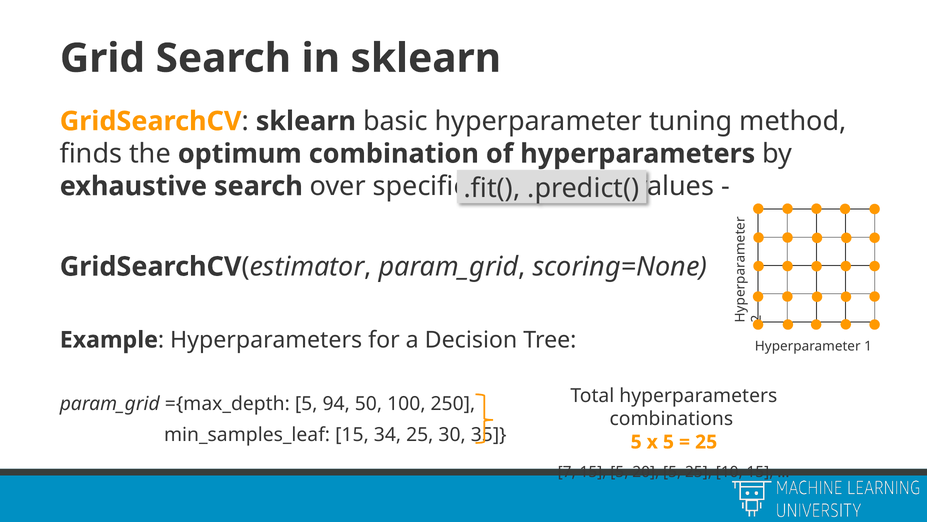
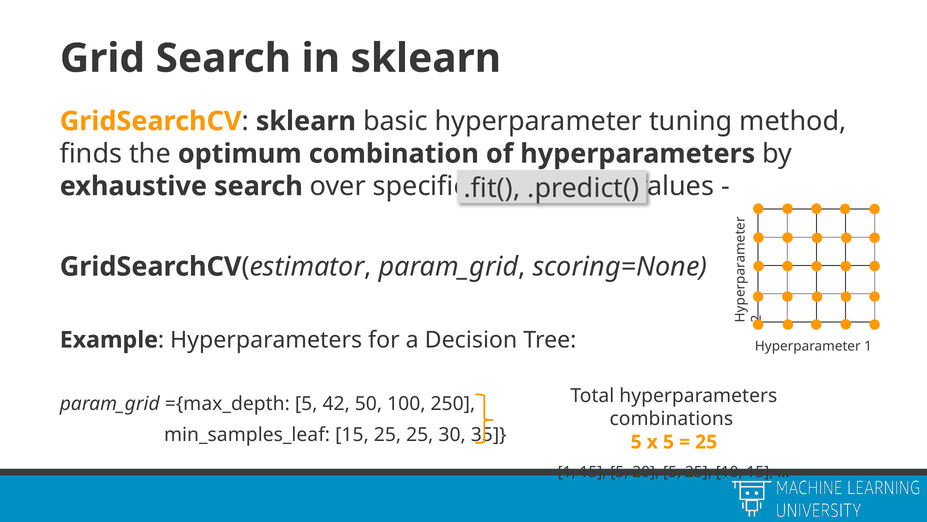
94: 94 -> 42 (336, 403)
15 34: 34 -> 25 (387, 434)
7: 7 -> 1 (567, 471)
